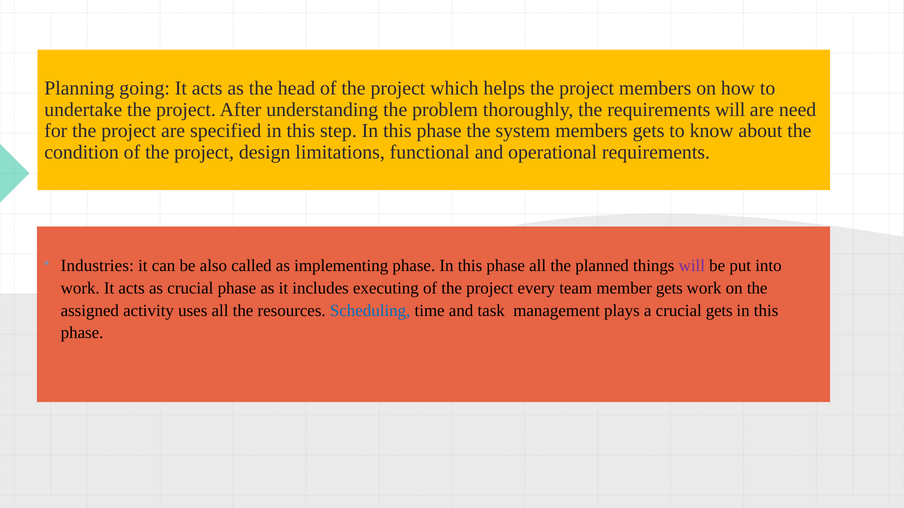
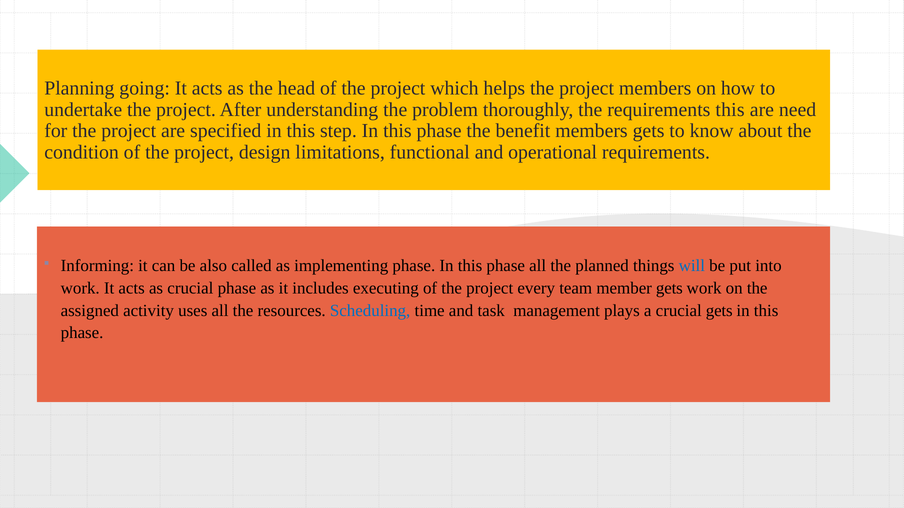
requirements will: will -> this (730, 110)
system: system -> benefit (523, 131)
Industries: Industries -> Informing (97, 266)
will colour: purple -> blue (692, 266)
